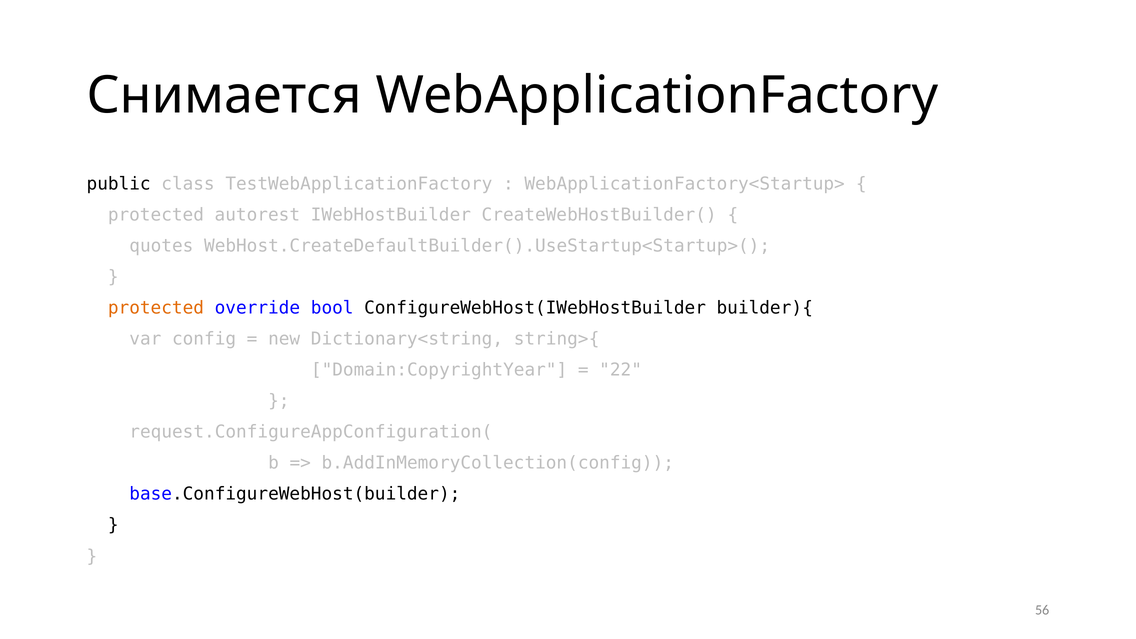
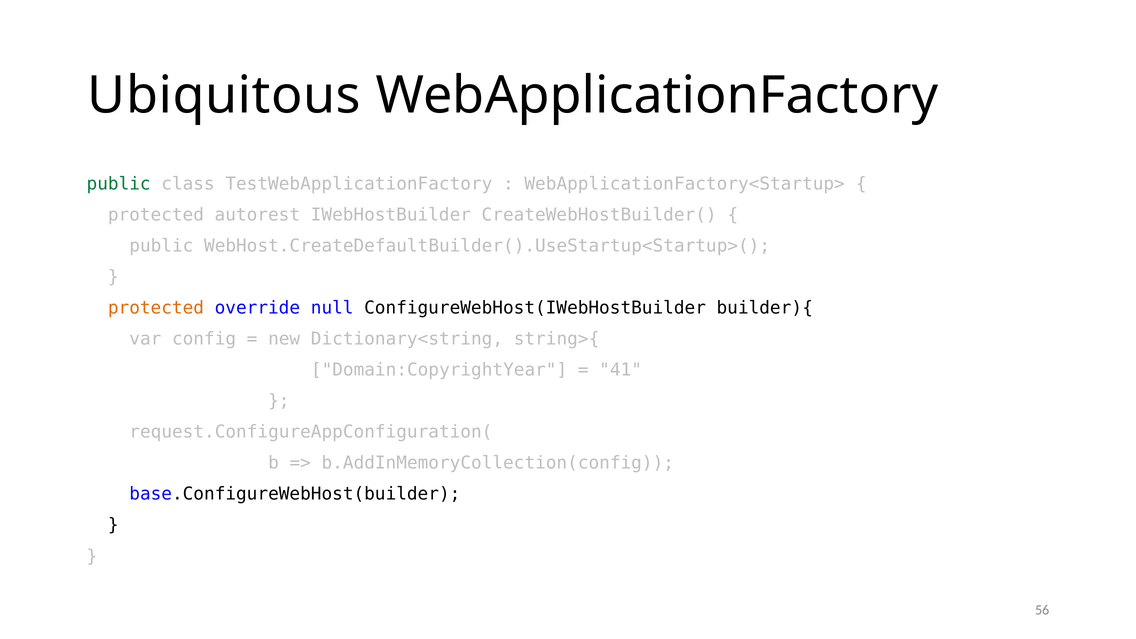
Снимается: Снимается -> Ubiquitous (224, 95)
public colour: black -> green (119, 184)
quotes: quotes -> public (161, 246)
bool: bool -> null (332, 308)
22: 22 -> 41 (621, 370)
